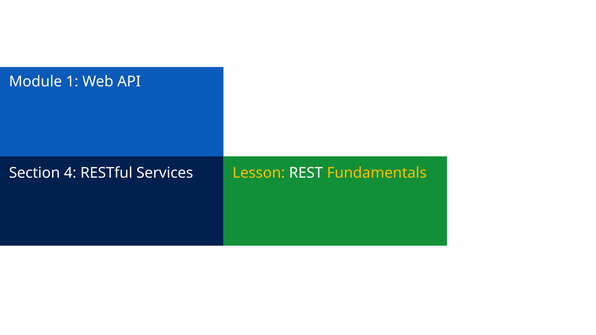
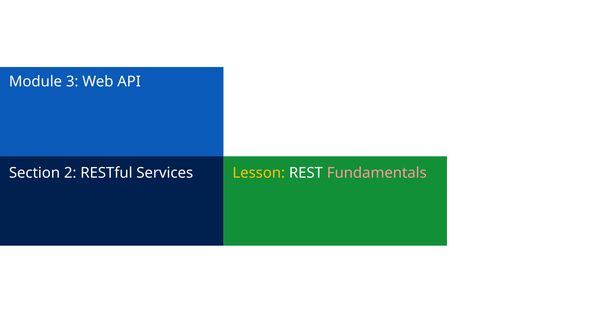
1: 1 -> 3 (72, 82)
4: 4 -> 2 (70, 173)
Fundamentals colour: yellow -> pink (377, 173)
